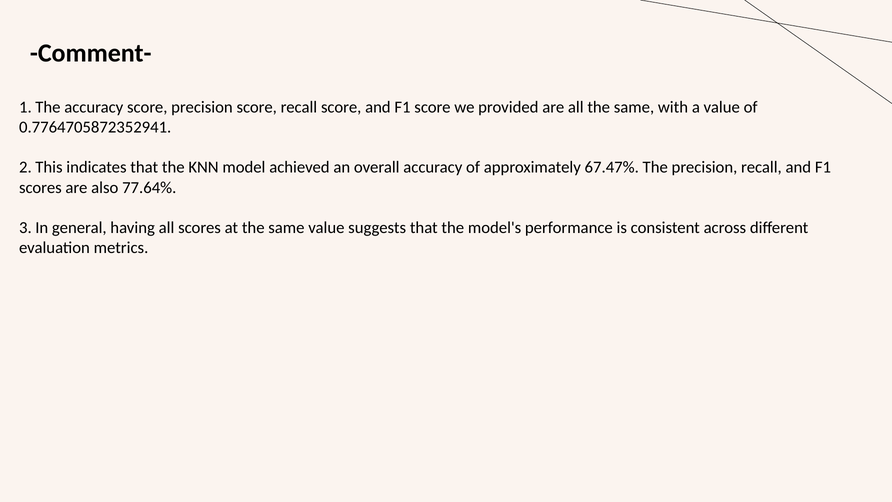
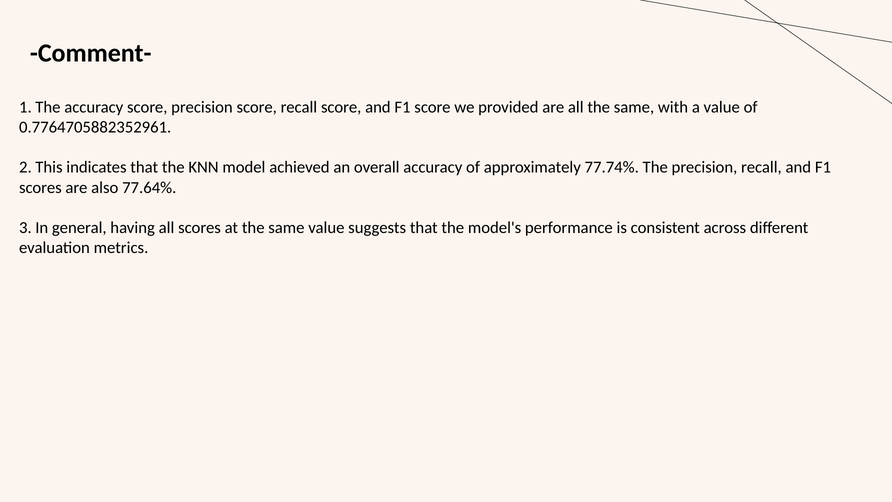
0.7764705872352941: 0.7764705872352941 -> 0.7764705882352961 (95, 127)
67.47%: 67.47% -> 77.74% (612, 167)
